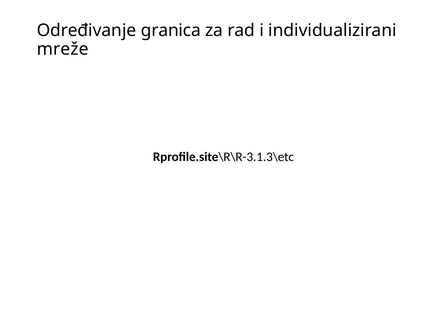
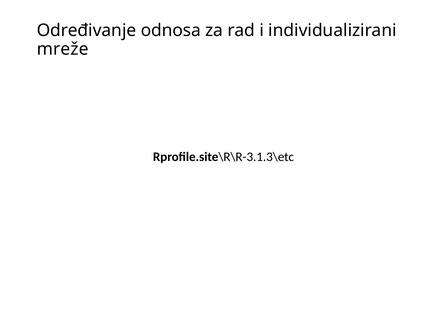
granica: granica -> odnosa (171, 30)
